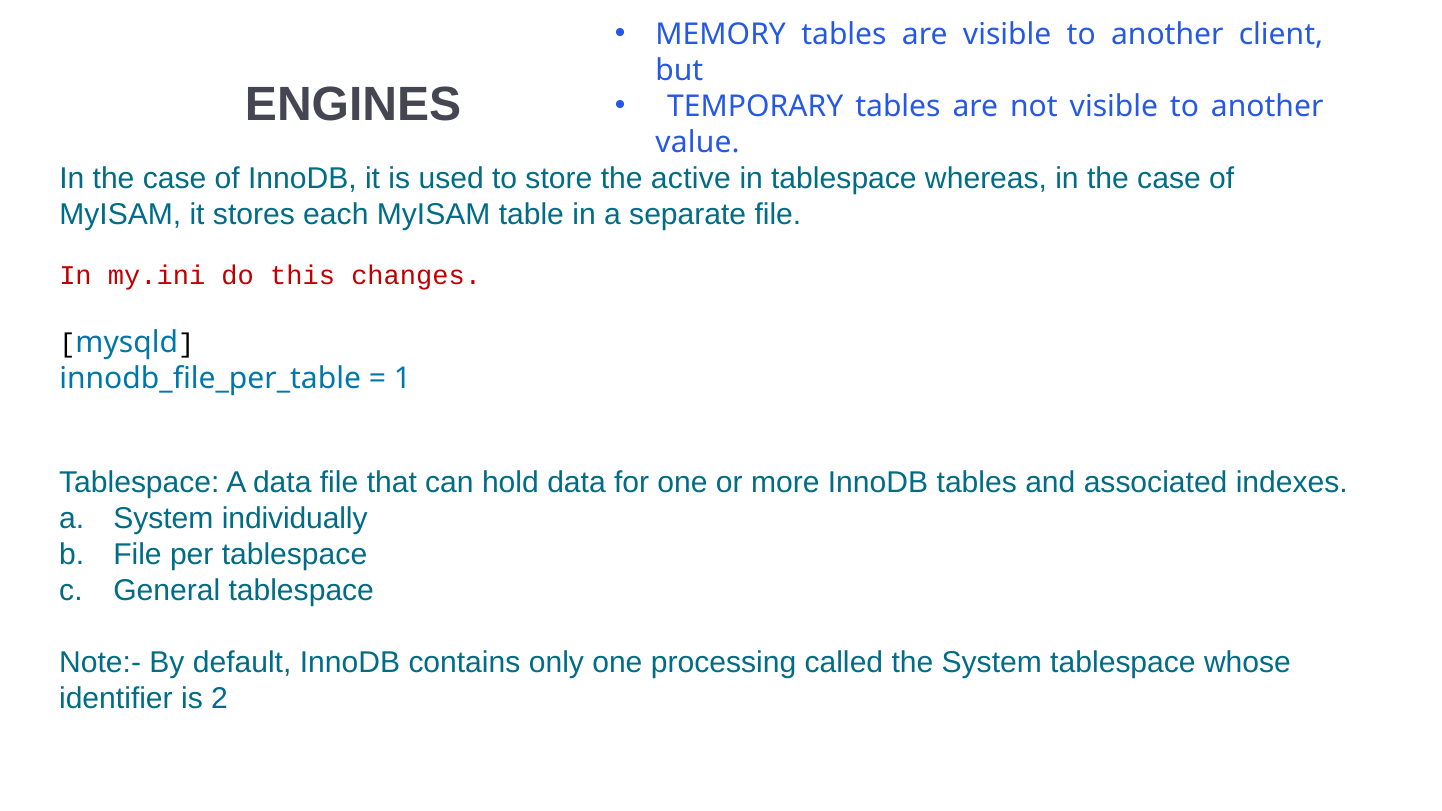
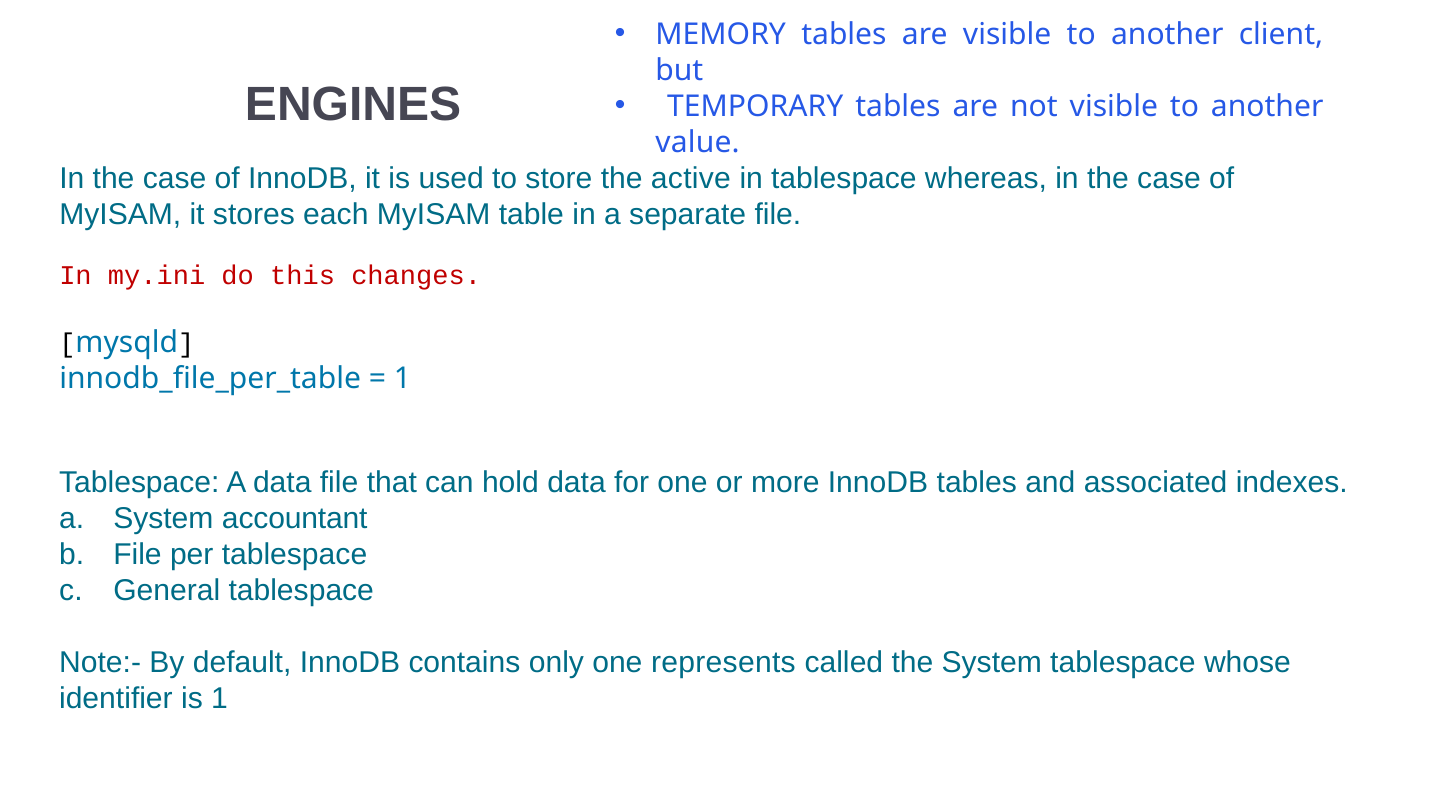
individually: individually -> accountant (295, 519)
processing: processing -> represents (723, 663)
is 2: 2 -> 1 (220, 699)
